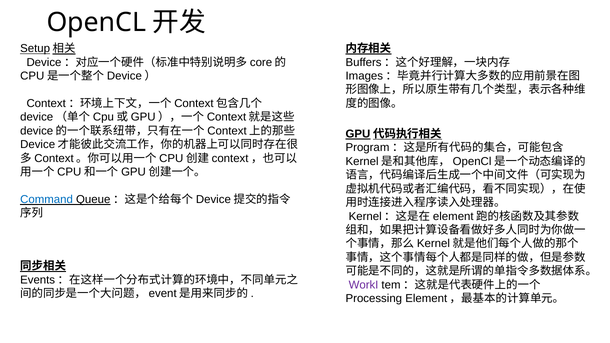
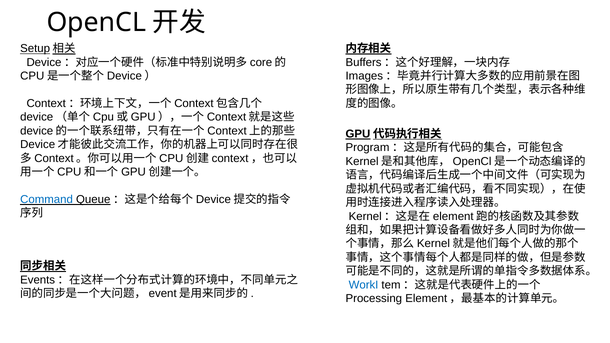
WorkI colour: purple -> blue (364, 285)
